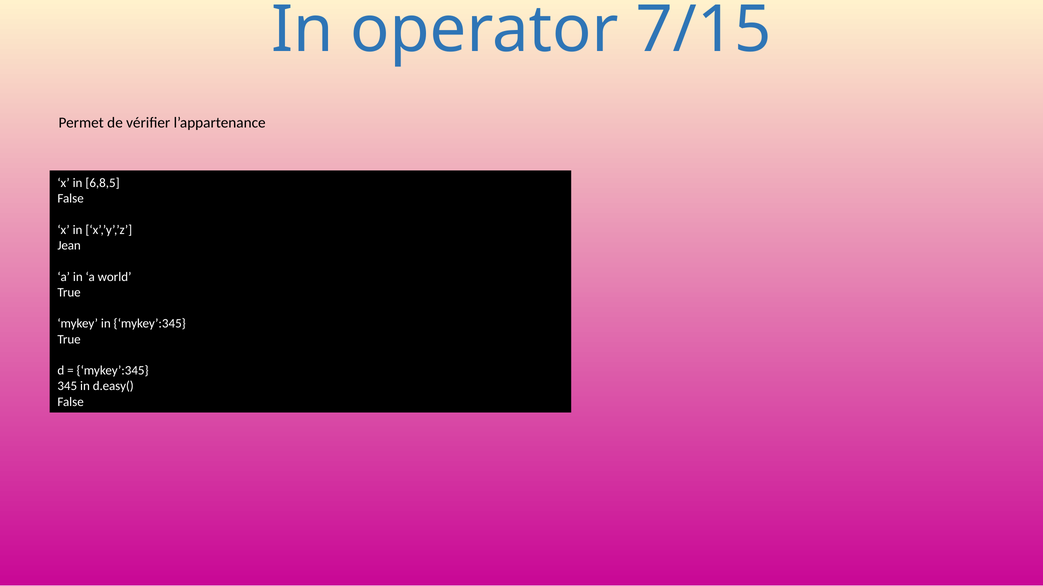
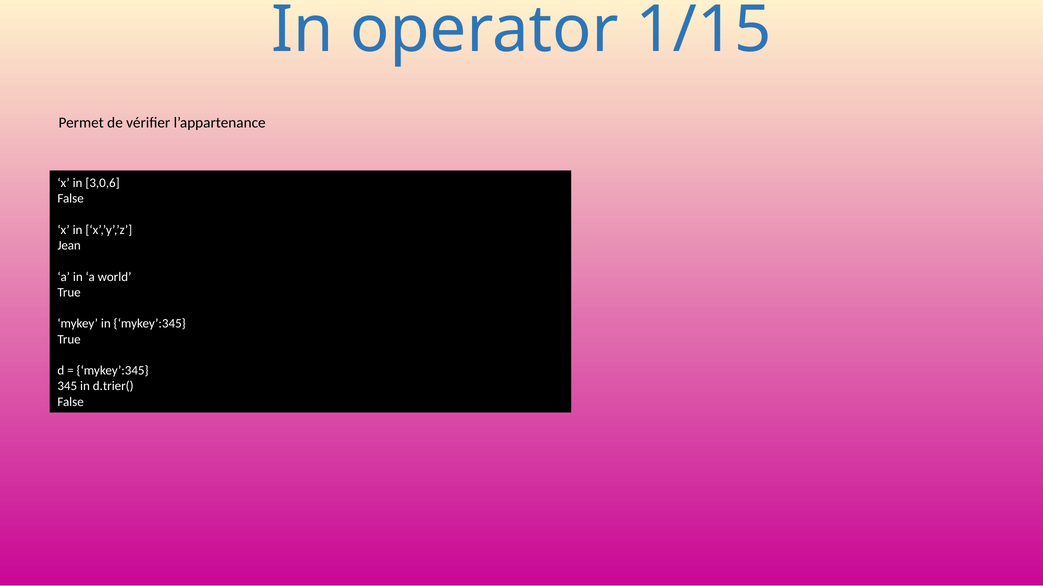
7/15: 7/15 -> 1/15 (704, 30)
6,8,5: 6,8,5 -> 3,0,6 (103, 183)
d.easy(: d.easy( -> d.trier( (113, 387)
